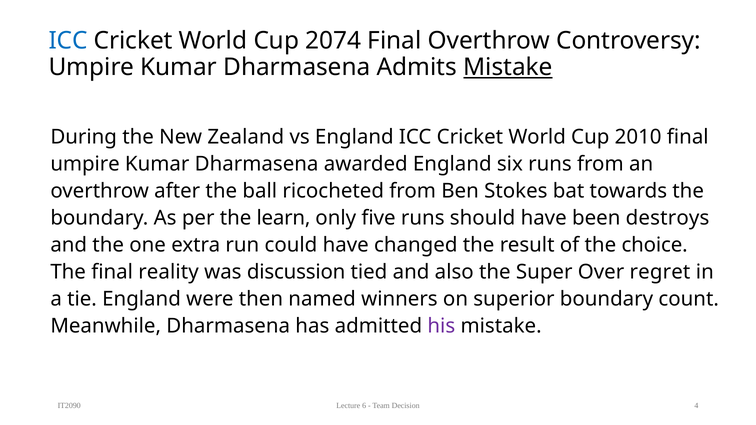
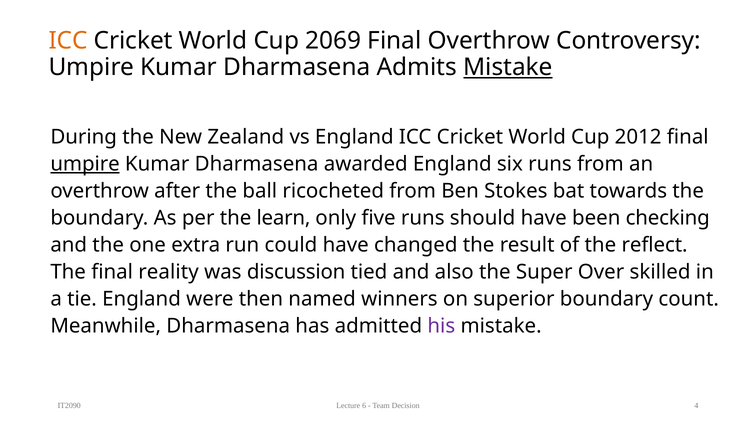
ICC colour: blue -> orange (68, 41)
2074: 2074 -> 2069 (333, 41)
2010: 2010 -> 2012 (638, 137)
umpire underline: none -> present (85, 164)
destroys: destroys -> checking (668, 218)
choice: choice -> reflect (655, 245)
regret: regret -> skilled (660, 272)
